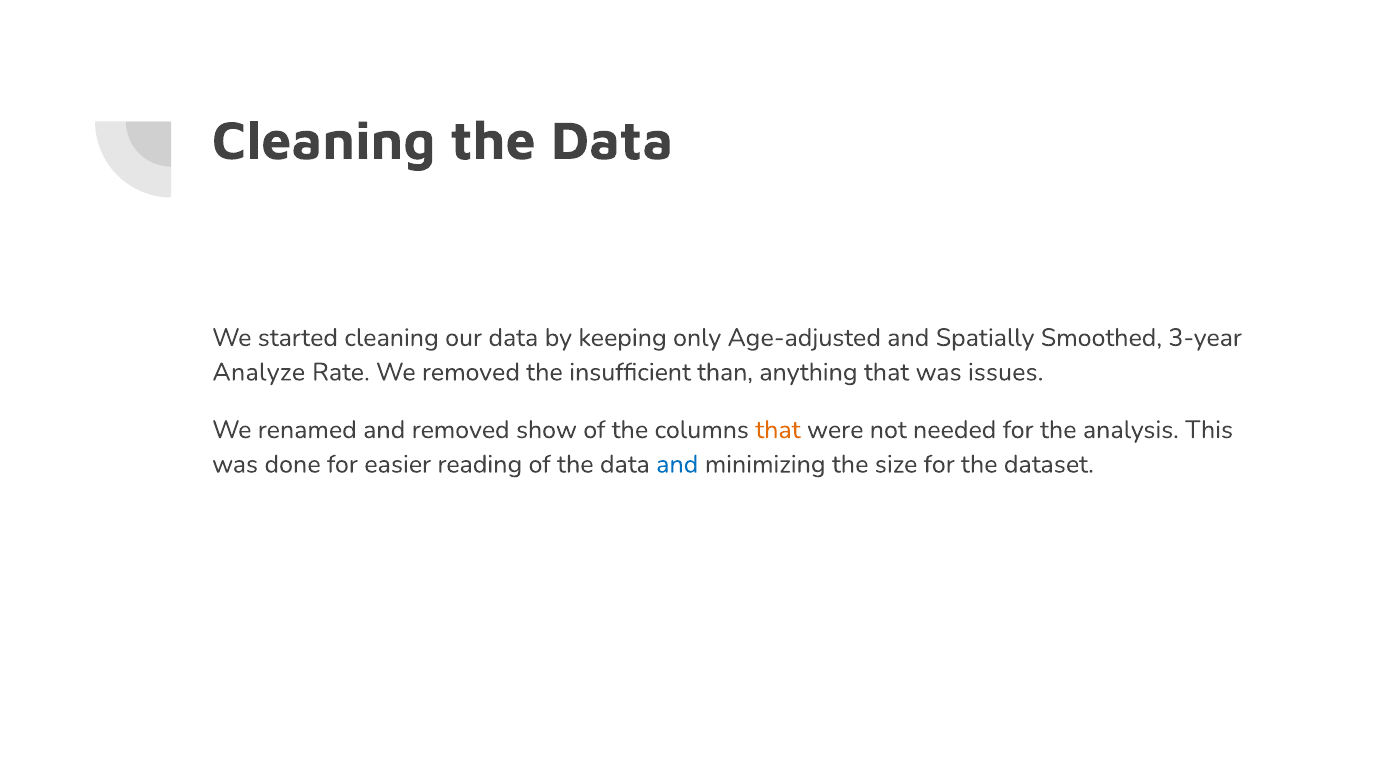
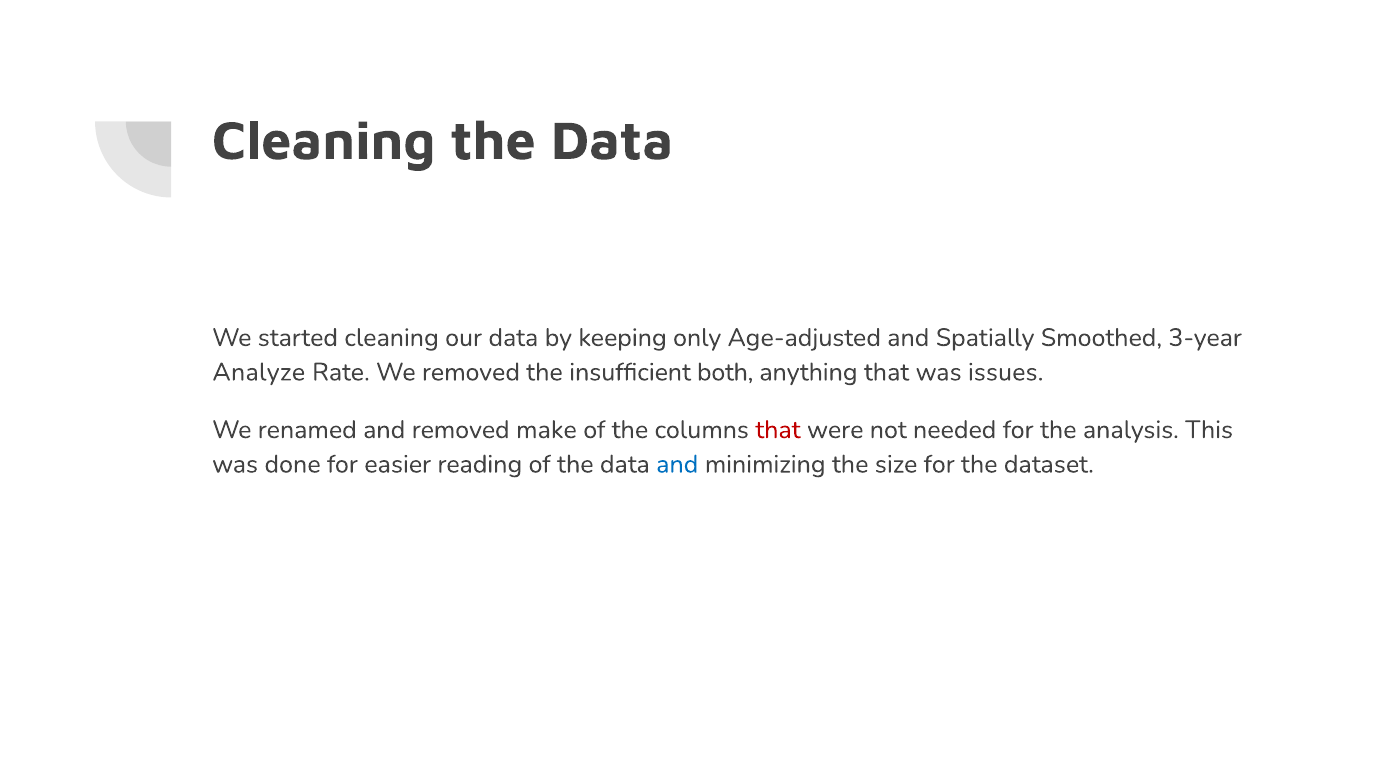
than: than -> both (725, 372)
show: show -> make (546, 430)
that colour: orange -> red (778, 430)
